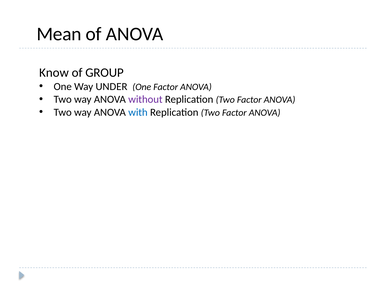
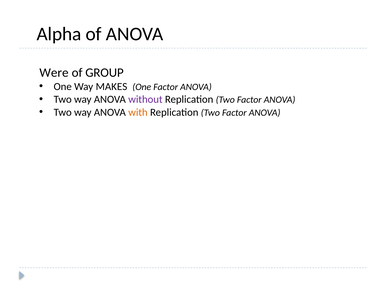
Mean: Mean -> Alpha (59, 34)
Know: Know -> Were (54, 73)
UNDER: UNDER -> MAKES (111, 87)
with colour: blue -> orange (138, 112)
